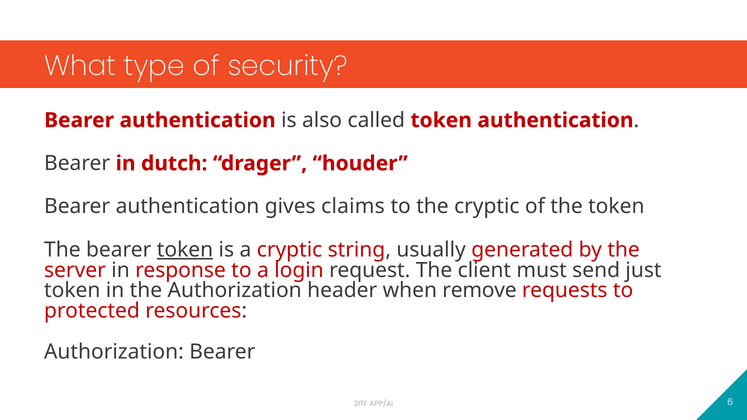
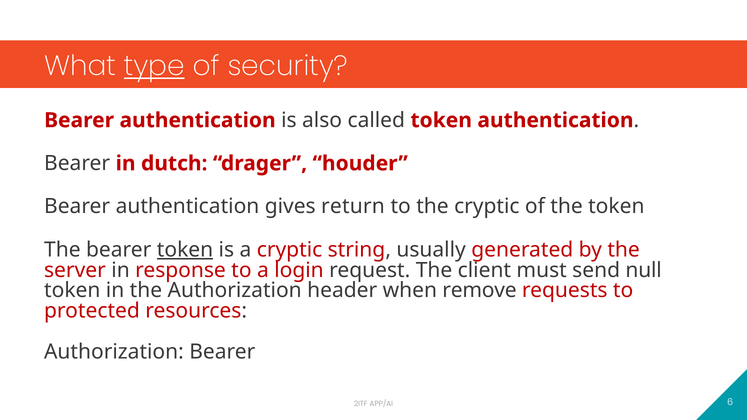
type underline: none -> present (154, 66)
claims: claims -> return (353, 207)
just: just -> null (644, 270)
